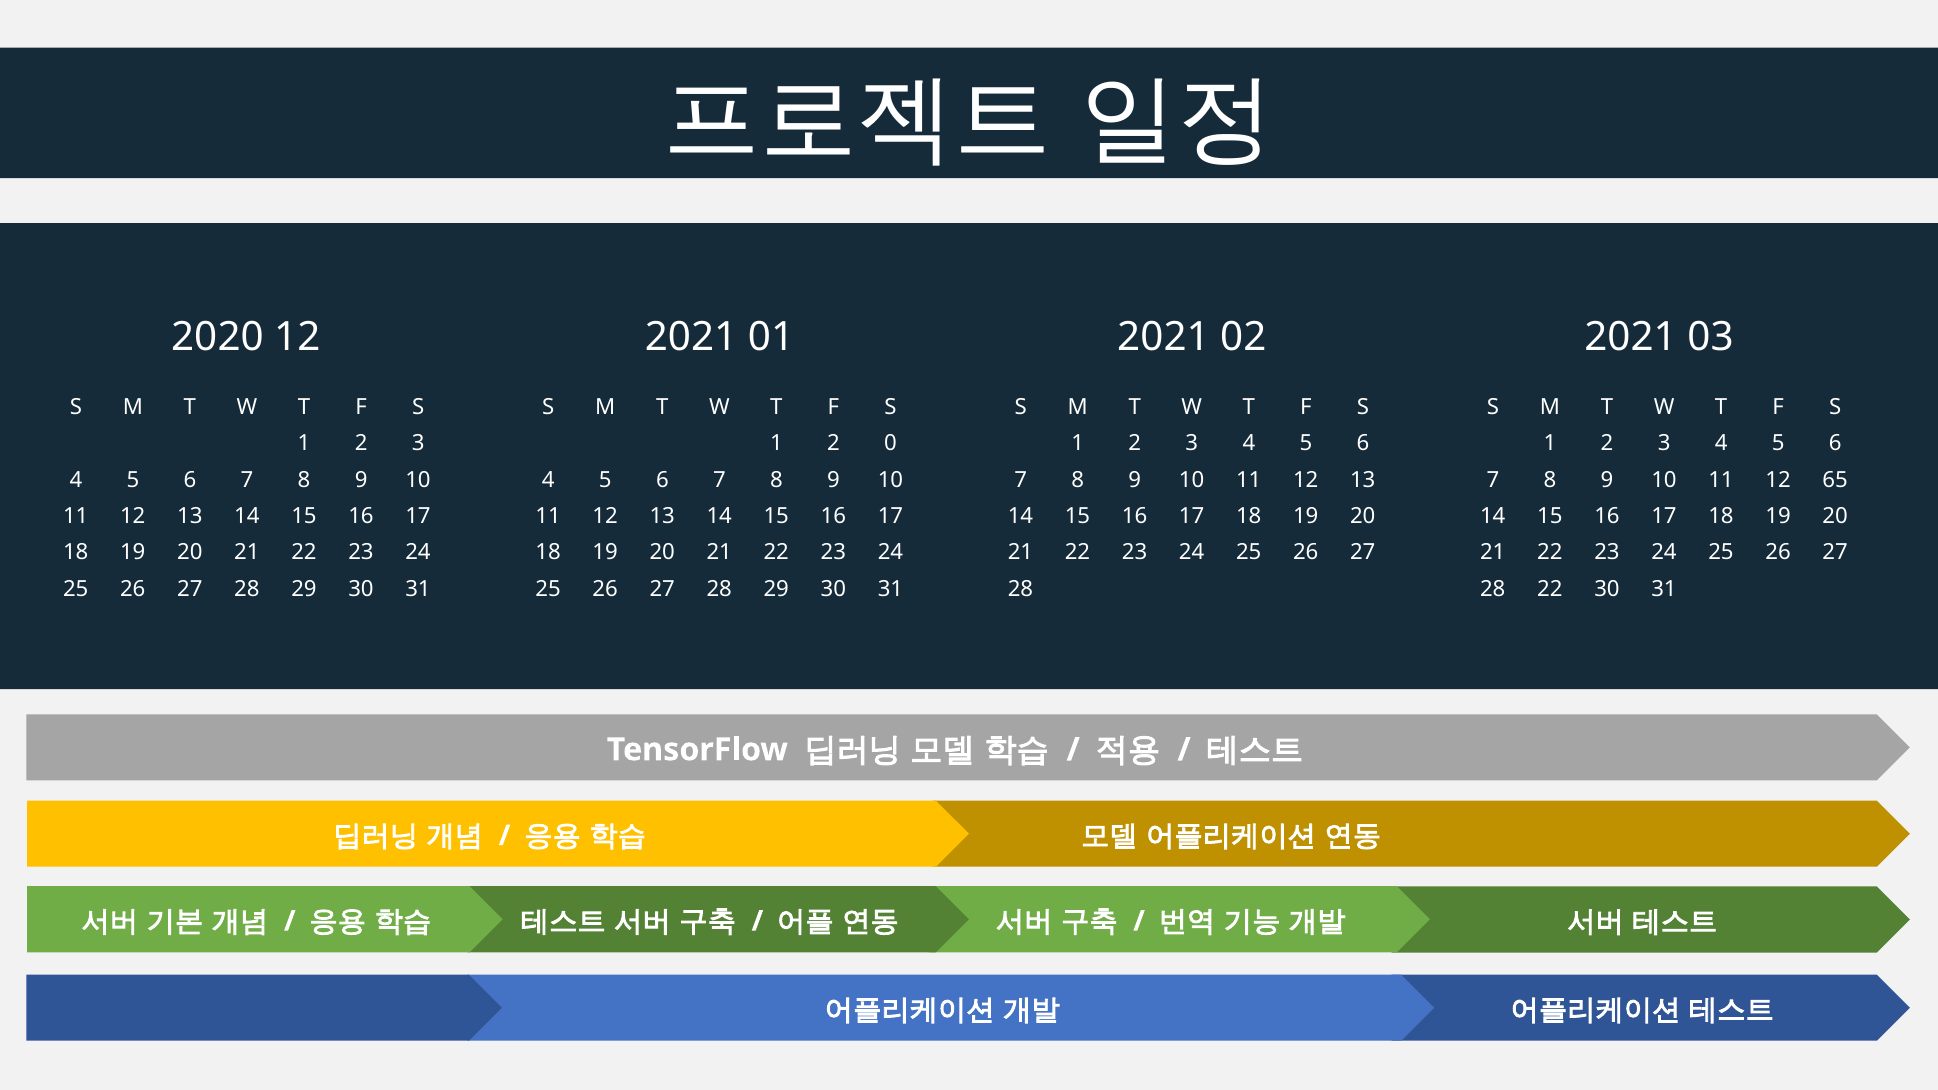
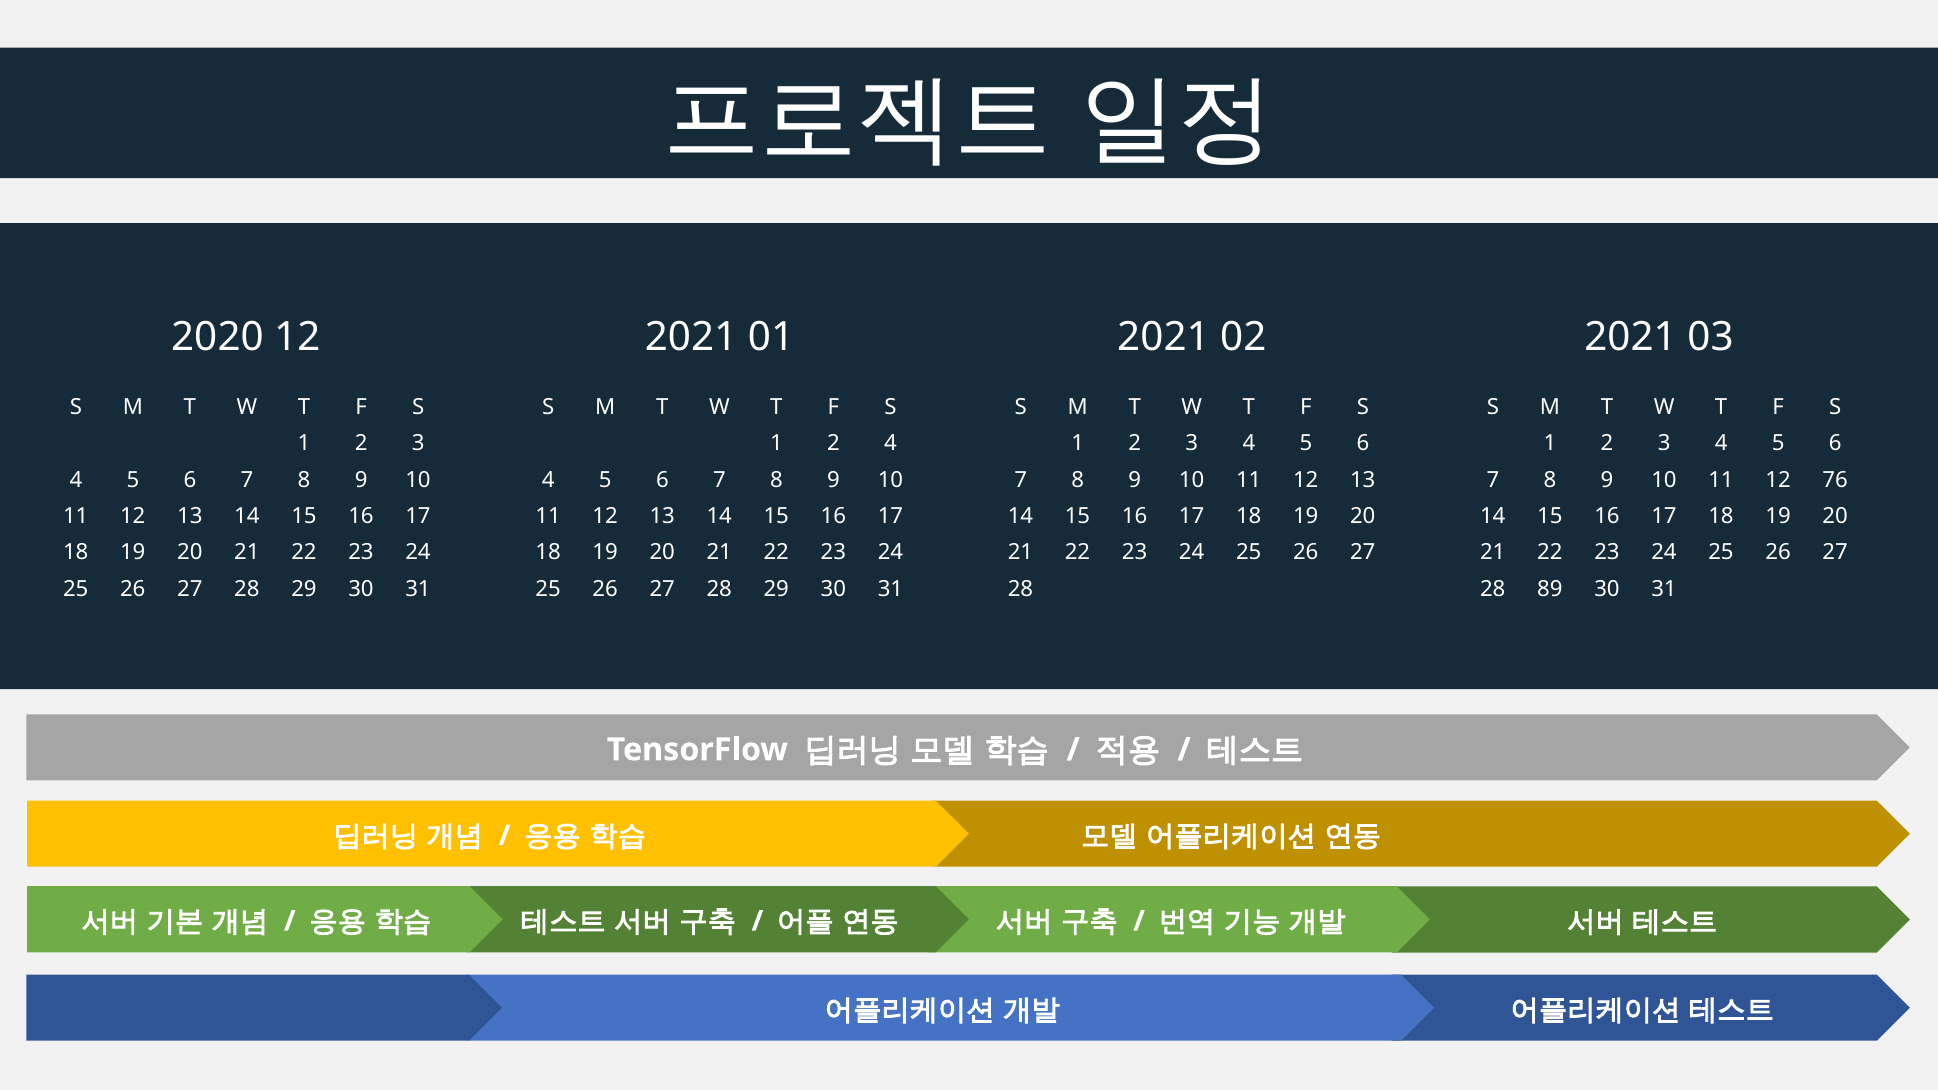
2 0: 0 -> 4 (891, 443)
65: 65 -> 76 (1835, 480)
28 22: 22 -> 89 (1550, 589)
